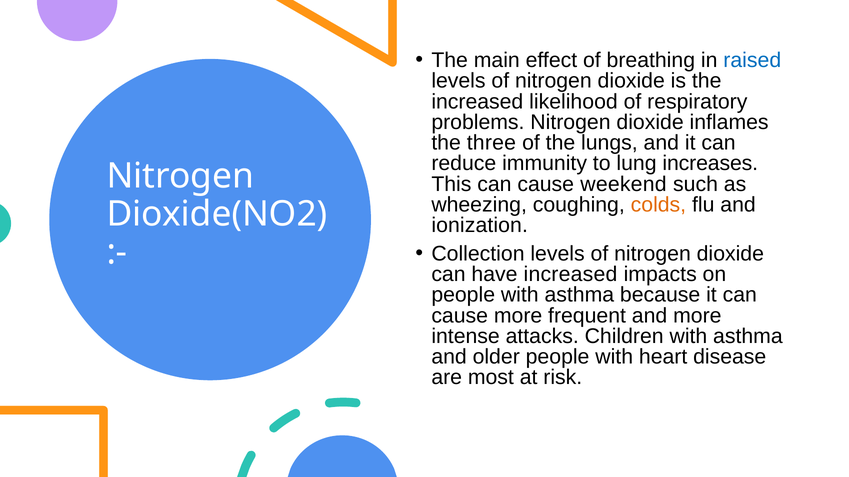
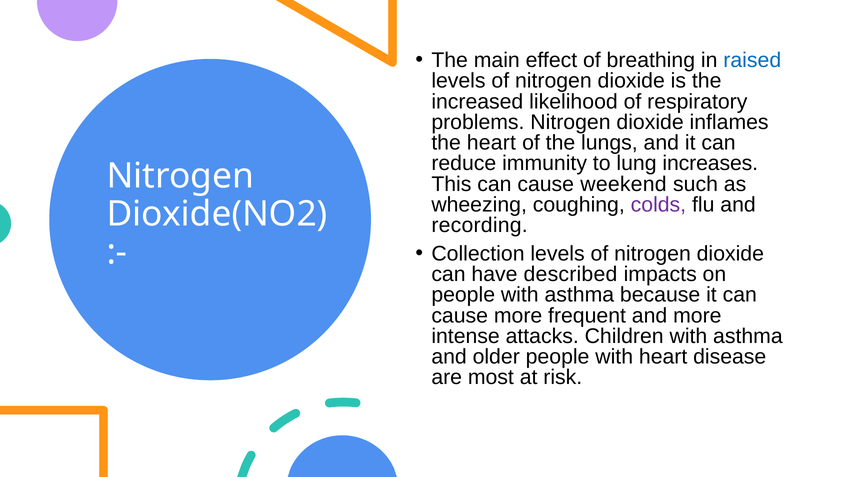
the three: three -> heart (491, 143)
colds colour: orange -> purple (658, 205)
ionization: ionization -> recording (480, 225)
have increased: increased -> described (570, 275)
